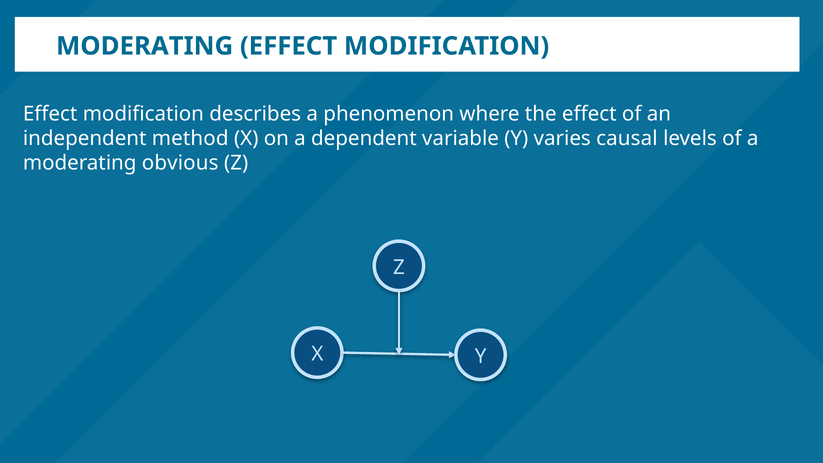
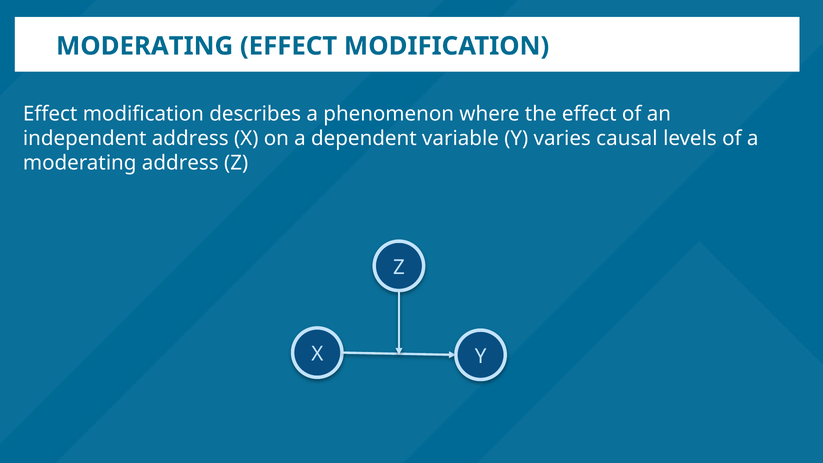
independent method: method -> address (190, 138)
moderating obvious: obvious -> address (180, 163)
